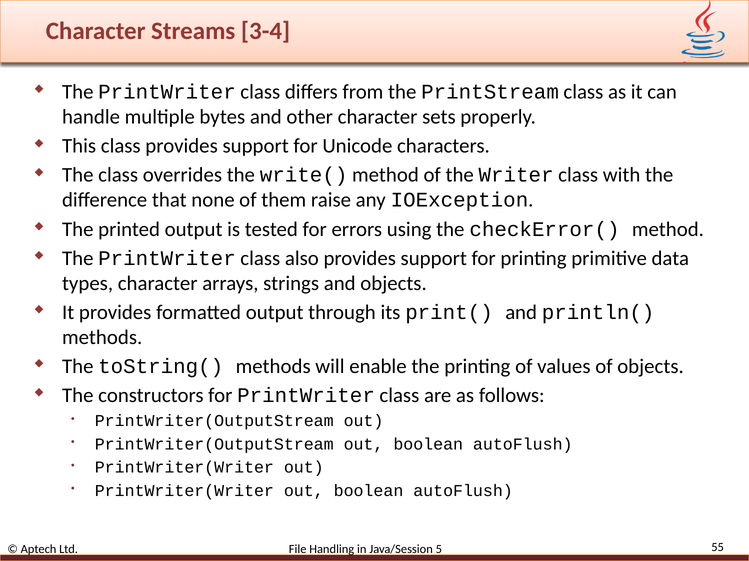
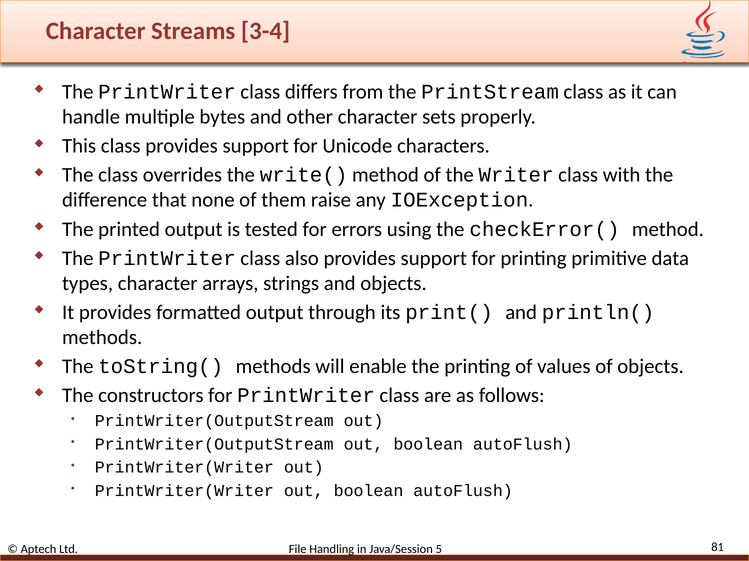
55: 55 -> 81 (718, 548)
